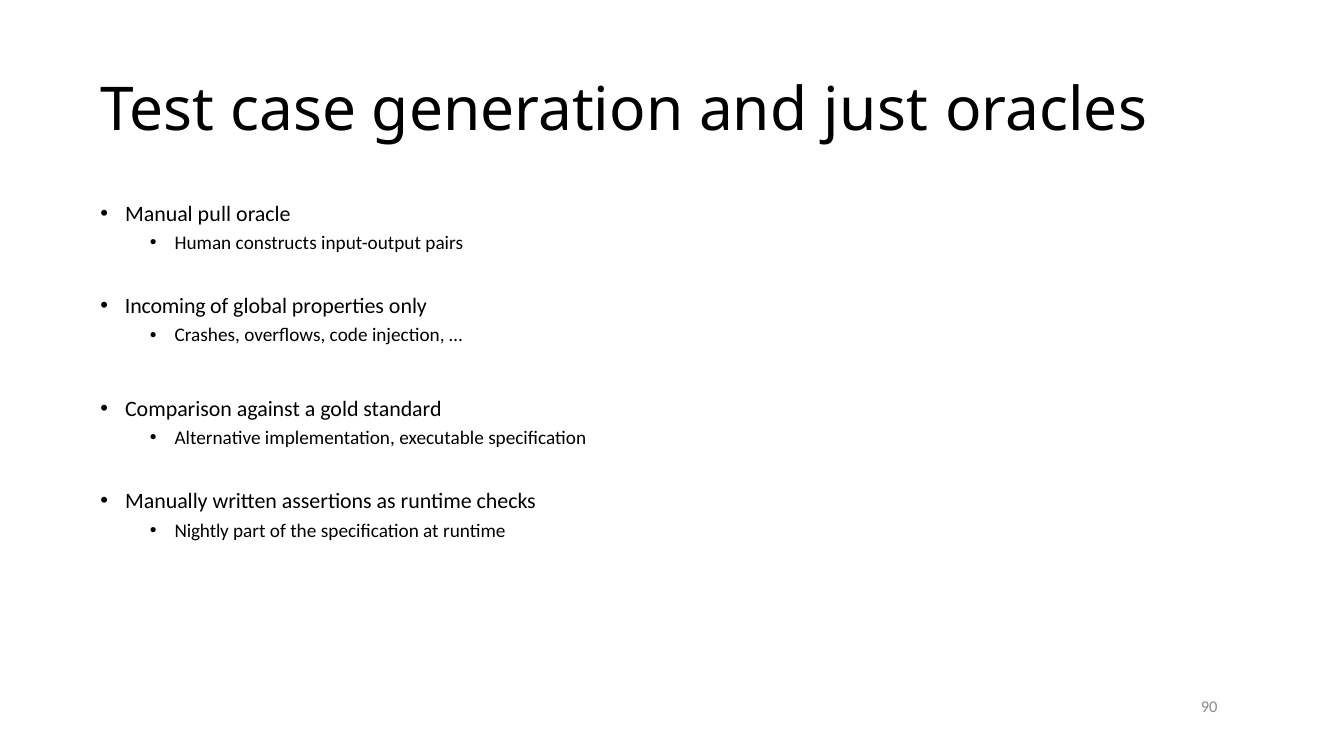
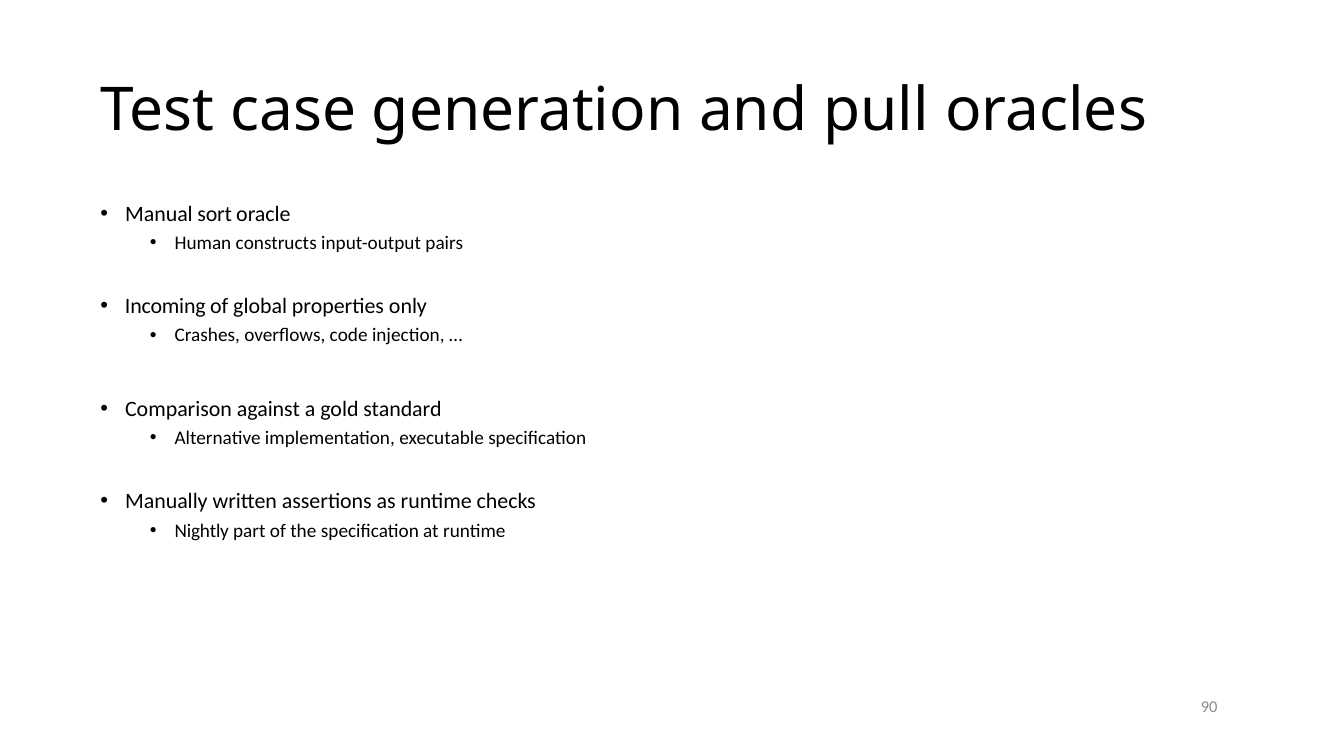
just: just -> pull (876, 111)
pull: pull -> sort (215, 214)
